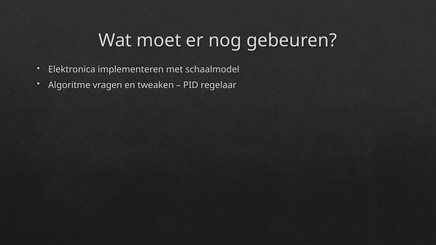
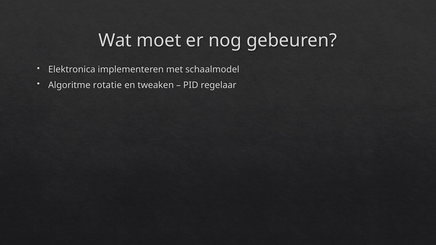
vragen: vragen -> rotatie (107, 85)
